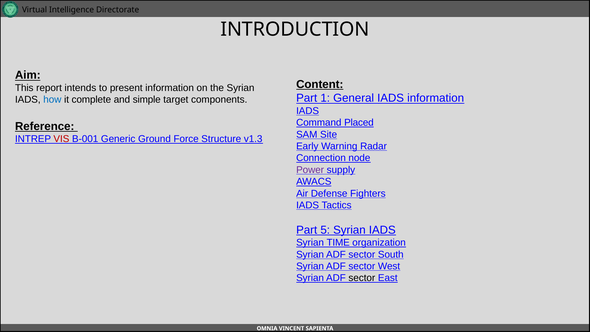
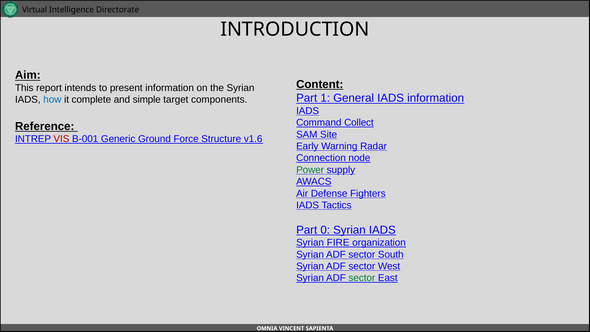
Placed: Placed -> Collect (359, 123)
v1.3: v1.3 -> v1.6 (253, 139)
Power colour: purple -> green (310, 170)
5: 5 -> 0 (325, 230)
TIME: TIME -> FIRE (338, 243)
sector colour: black -> green (362, 278)
